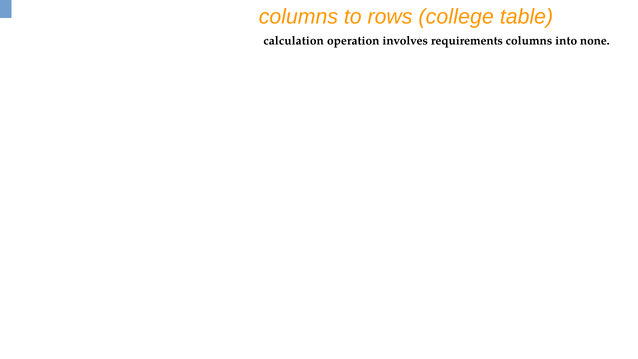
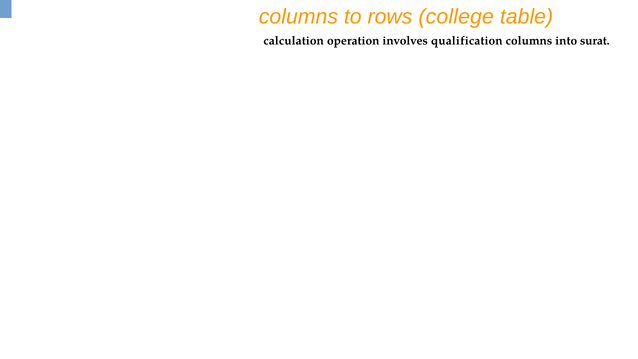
requirements: requirements -> qualification (467, 41)
none: none -> surat (595, 41)
